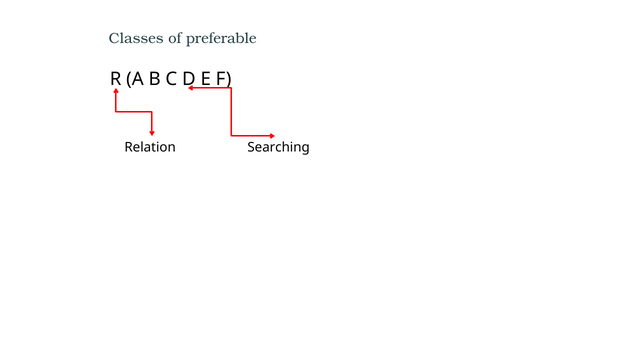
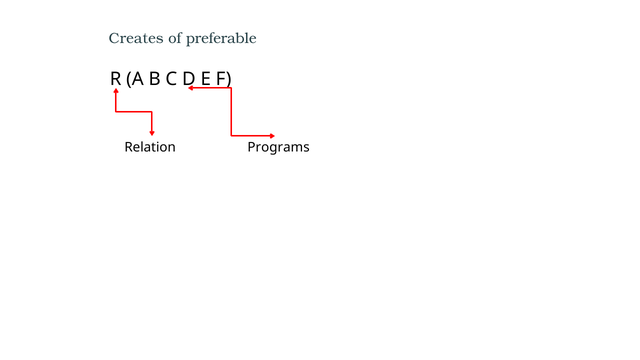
Classes: Classes -> Creates (136, 39)
Searching: Searching -> Programs (279, 147)
